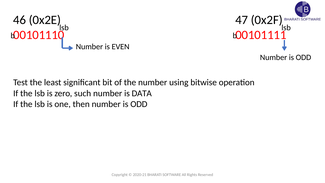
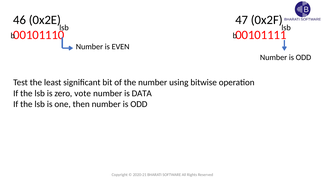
such: such -> vote (83, 93)
